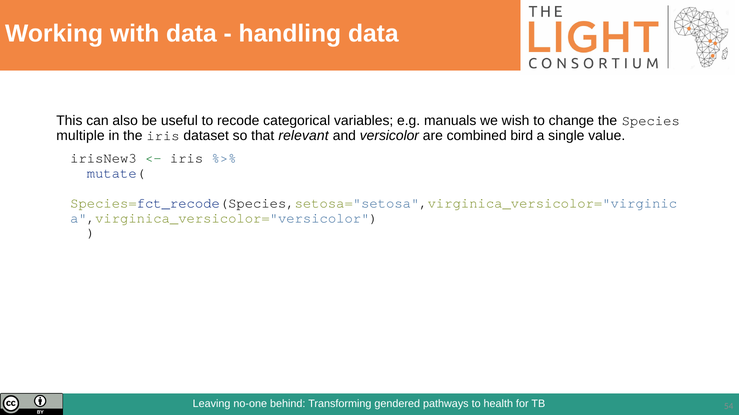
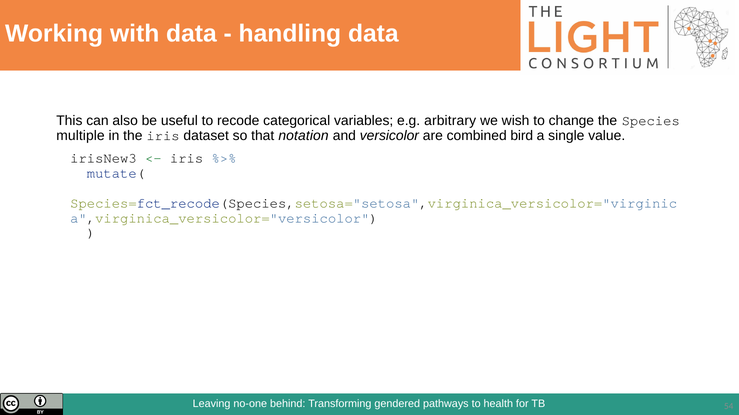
manuals: manuals -> arbitrary (450, 121)
relevant: relevant -> notation (304, 136)
